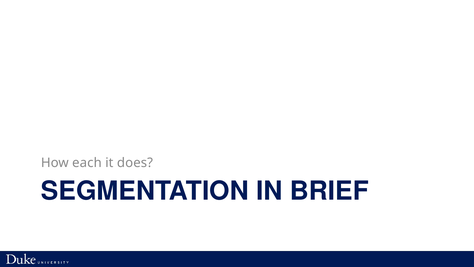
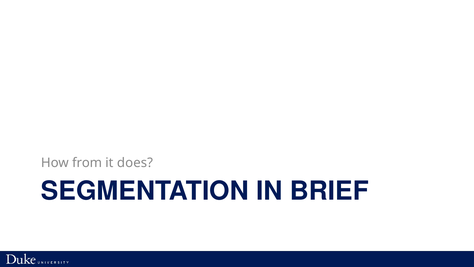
each: each -> from (87, 163)
